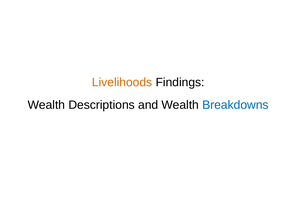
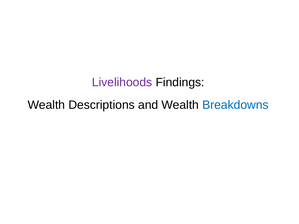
Livelihoods colour: orange -> purple (122, 82)
